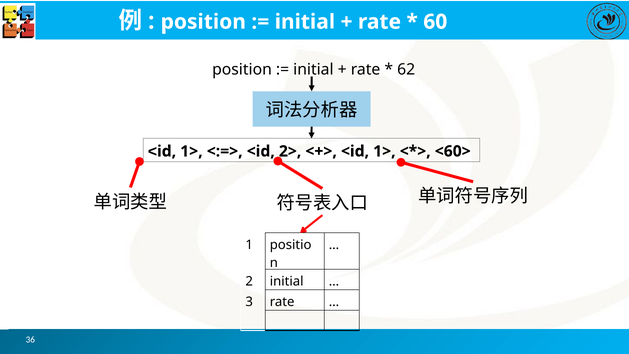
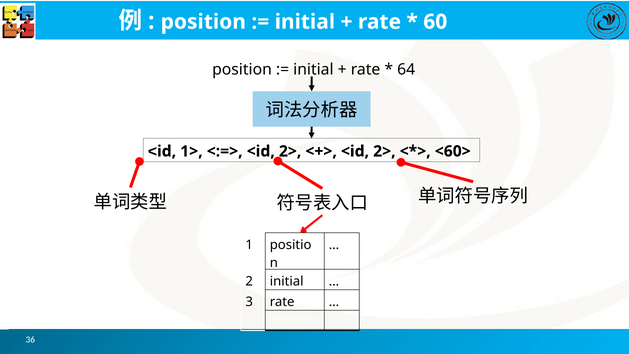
62: 62 -> 64 (406, 69)
1>: 1> -> 2> (384, 151)
